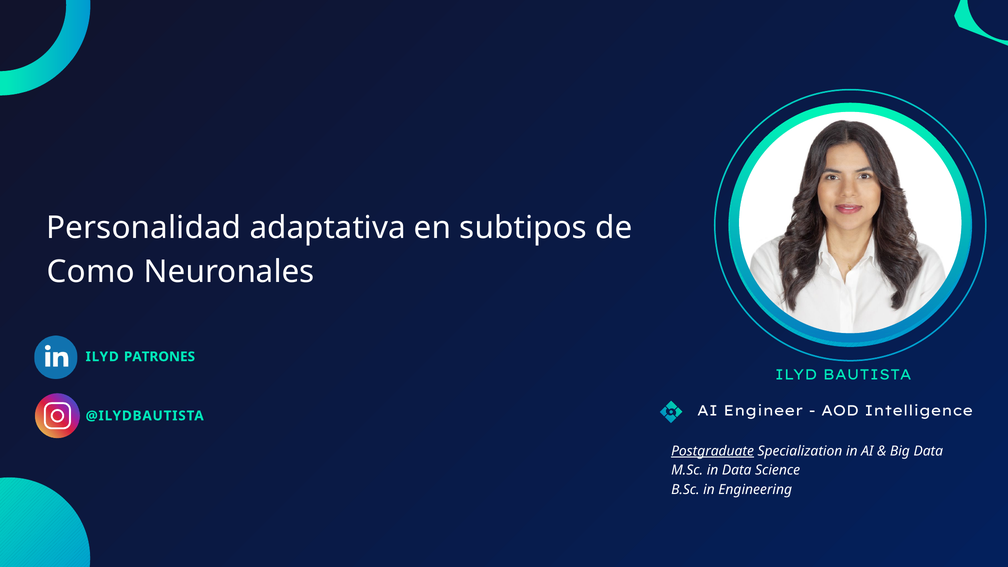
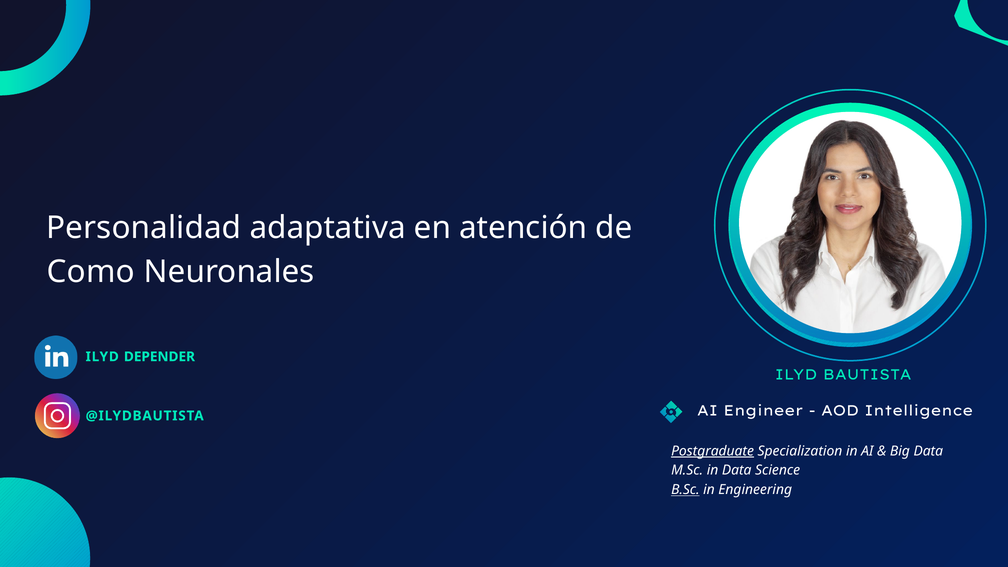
subtipos: subtipos -> atención (523, 228)
PATRONES: PATRONES -> DEPENDER (159, 357)
B.Sc underline: none -> present (685, 490)
